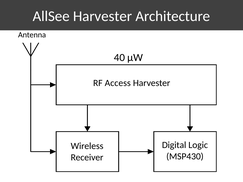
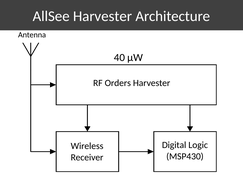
Access: Access -> Orders (118, 83)
